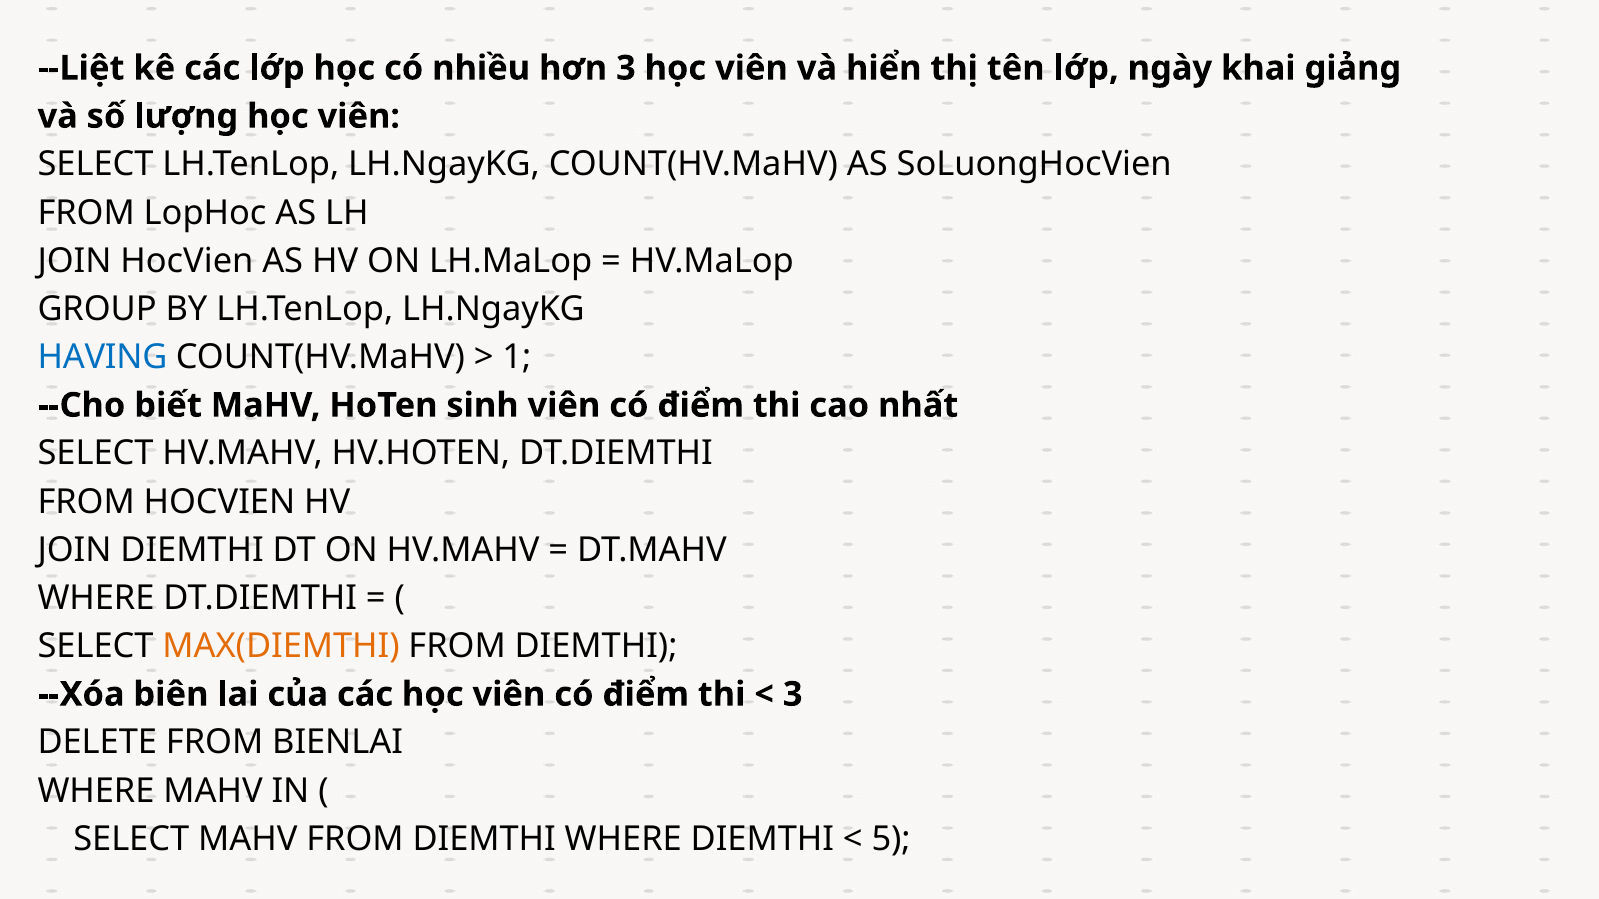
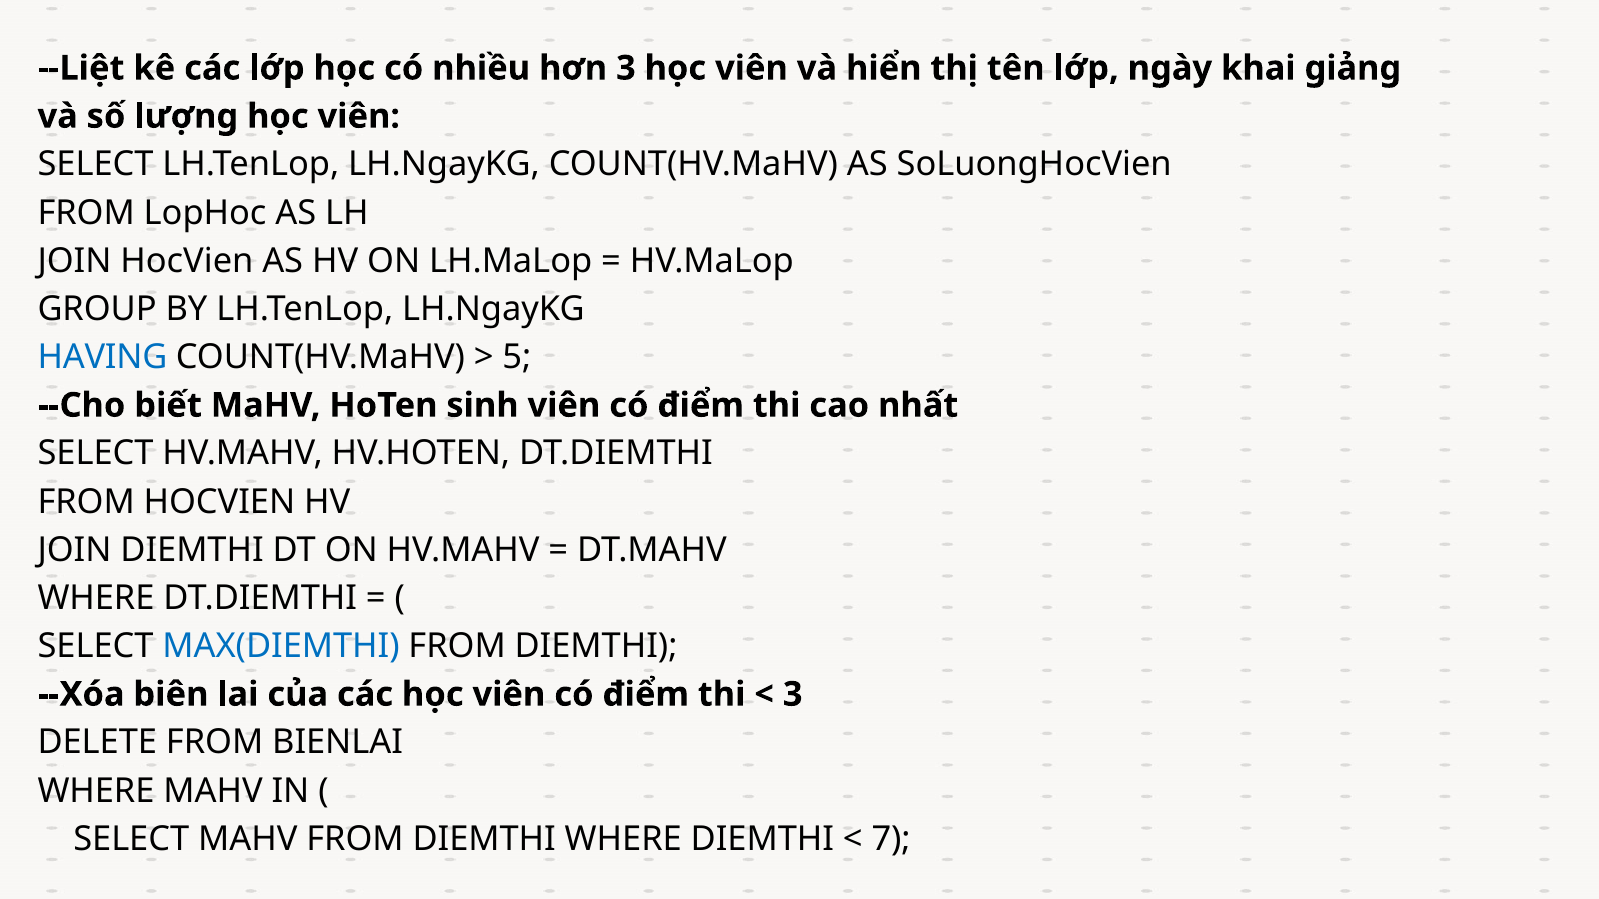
1: 1 -> 5 (517, 357)
MAX(DIEMTHI colour: orange -> blue (281, 646)
5: 5 -> 7 (891, 839)
